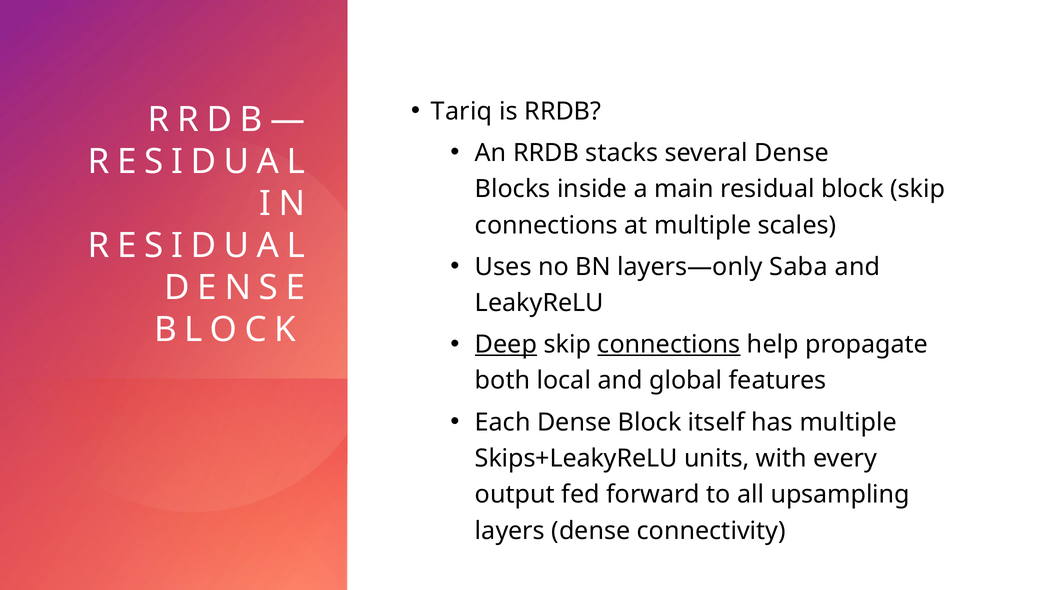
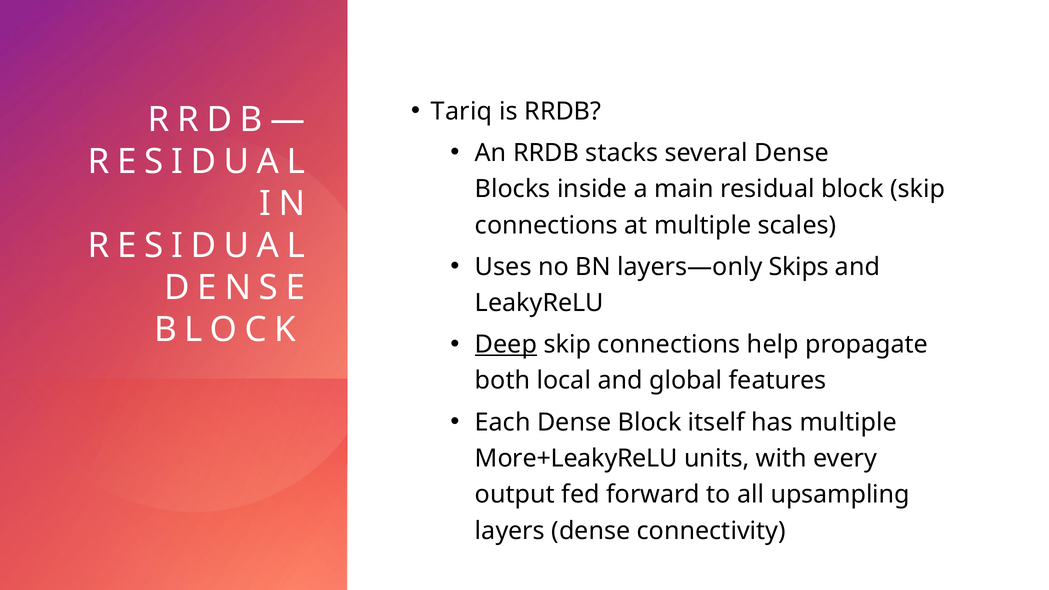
Saba: Saba -> Skips (799, 267)
connections underline: present -> none (669, 345)
Skips+LeakyReLU: Skips+LeakyReLU -> More+LeakyReLU (576, 458)
